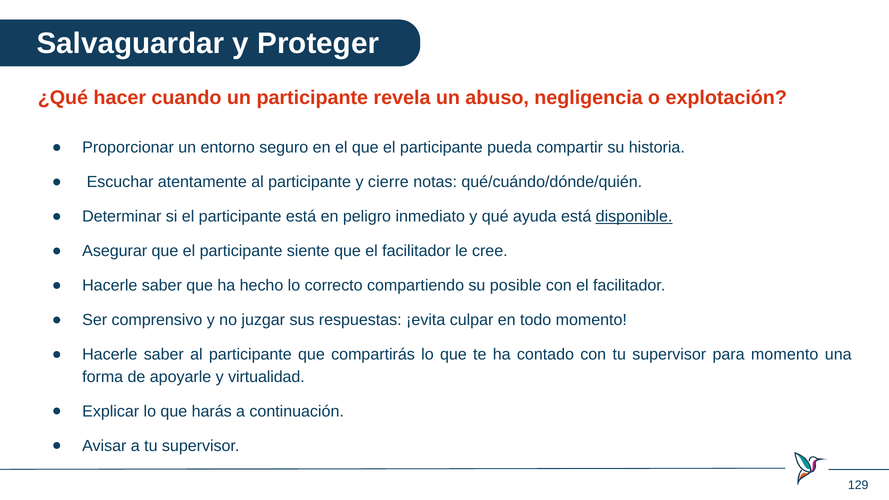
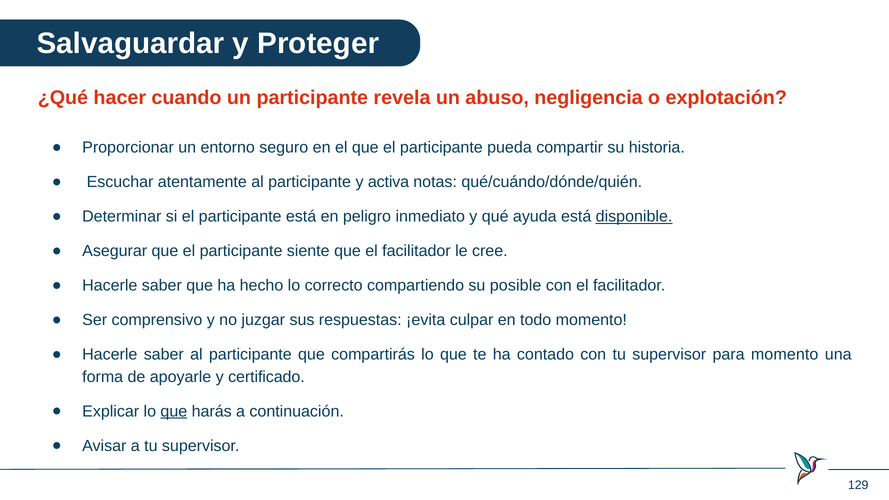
cierre: cierre -> activa (389, 182)
virtualidad: virtualidad -> certificado (266, 377)
que underline: none -> present (174, 411)
